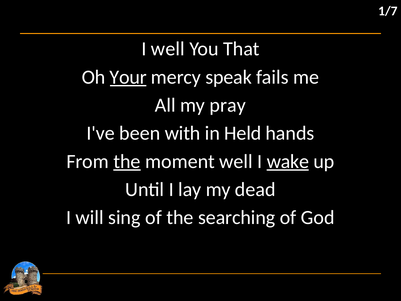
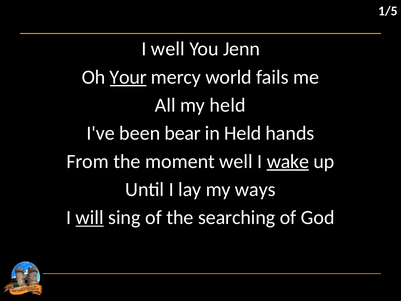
1/7: 1/7 -> 1/5 (388, 11)
That: That -> Jenn (242, 49)
speak: speak -> world (229, 77)
my pray: pray -> held (228, 105)
with: with -> bear (183, 133)
the underline: present -> none (127, 161)
dead: dead -> ways (255, 189)
will underline: none -> present (90, 217)
